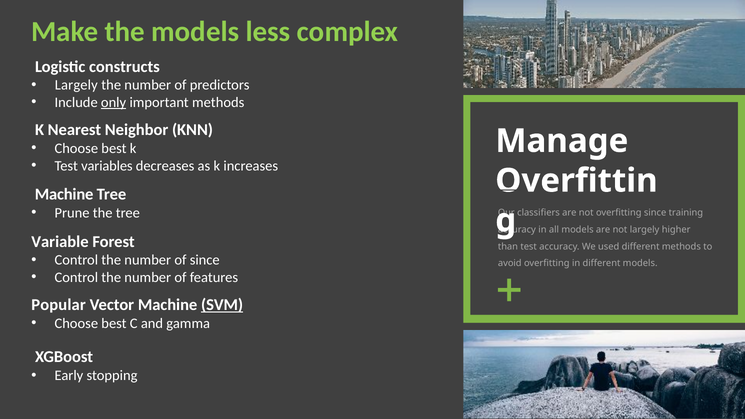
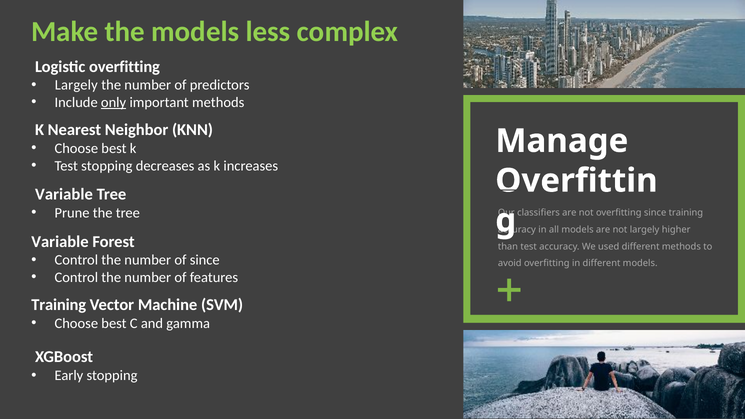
Logistic constructs: constructs -> overfitting (124, 67)
Test variables: variables -> stopping (107, 166)
Machine: Machine -> Variable (64, 194)
Popular: Popular -> Training (59, 305)
SVM underline: present -> none (222, 305)
